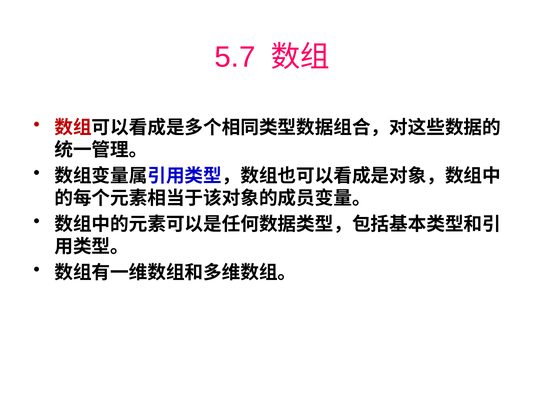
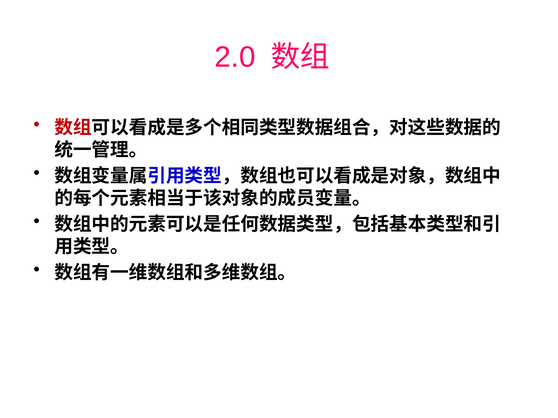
5.7: 5.7 -> 2.0 (235, 57)
